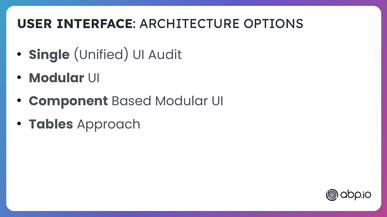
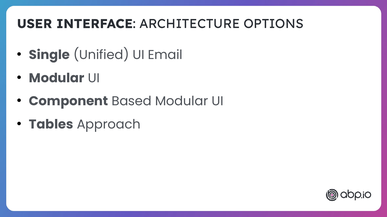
Audit: Audit -> Email (165, 55)
